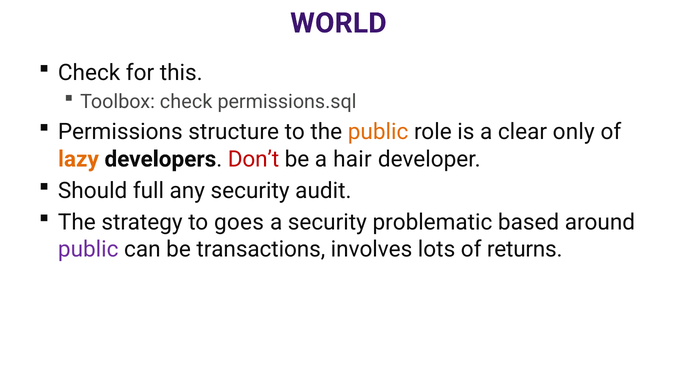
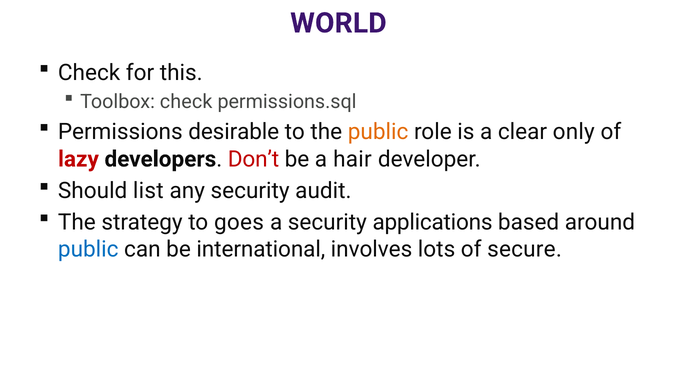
structure: structure -> desirable (234, 132)
lazy colour: orange -> red (78, 159)
full: full -> list (148, 191)
problematic: problematic -> applications (433, 222)
public colour: purple -> blue (88, 249)
transactions: transactions -> international (261, 249)
returns: returns -> secure (524, 249)
